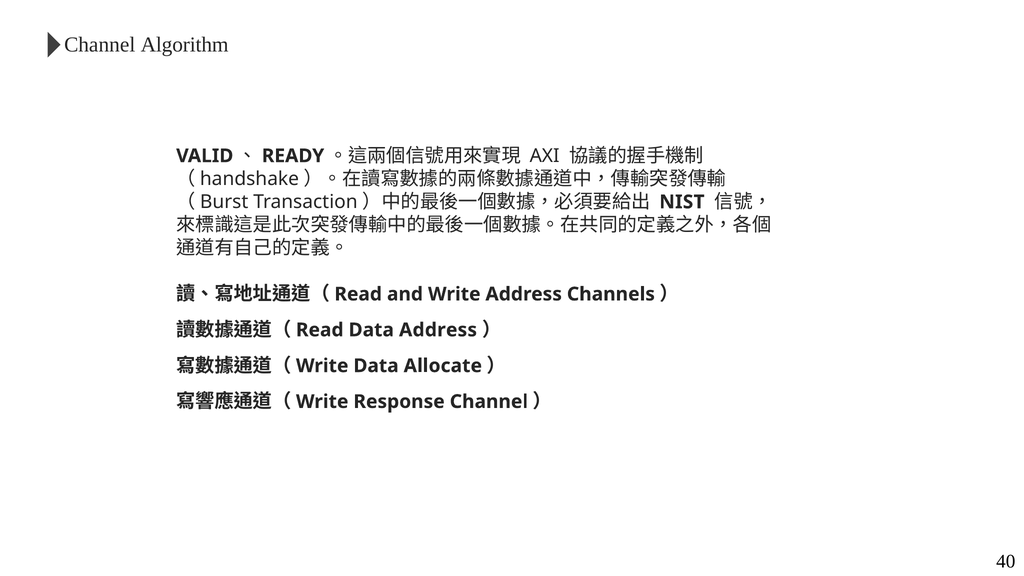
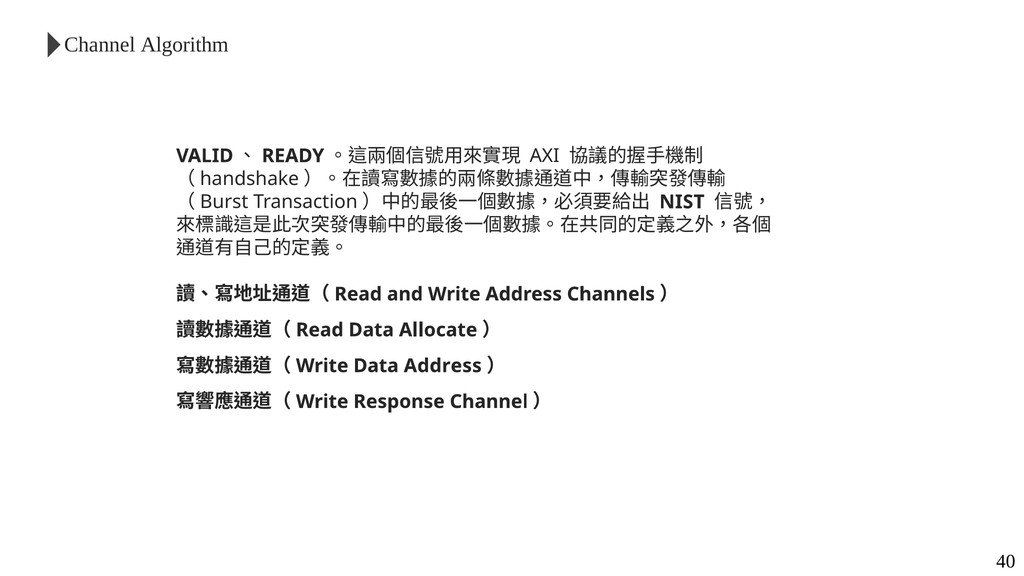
Data Address: Address -> Allocate (438, 330)
Data Allocate: Allocate -> Address (443, 366)
